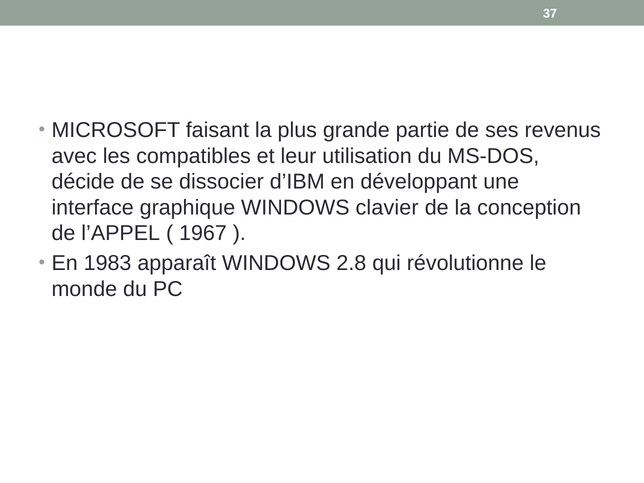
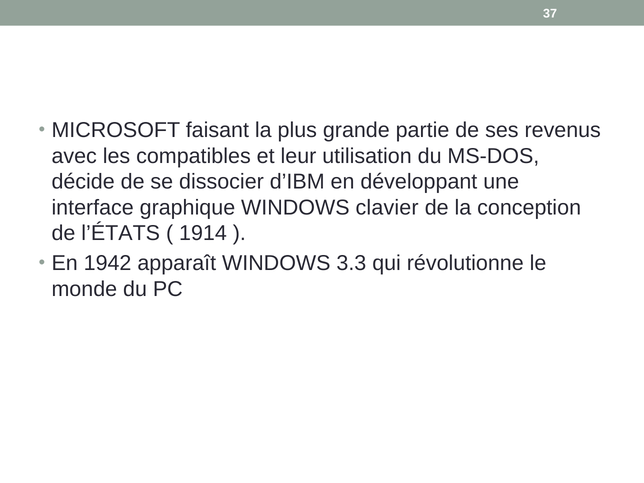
l’APPEL: l’APPEL -> l’ÉTATS (121, 233)
1967: 1967 -> 1914 (203, 233)
1983: 1983 -> 1942 (108, 263)
2.8: 2.8 -> 3.3 (351, 263)
